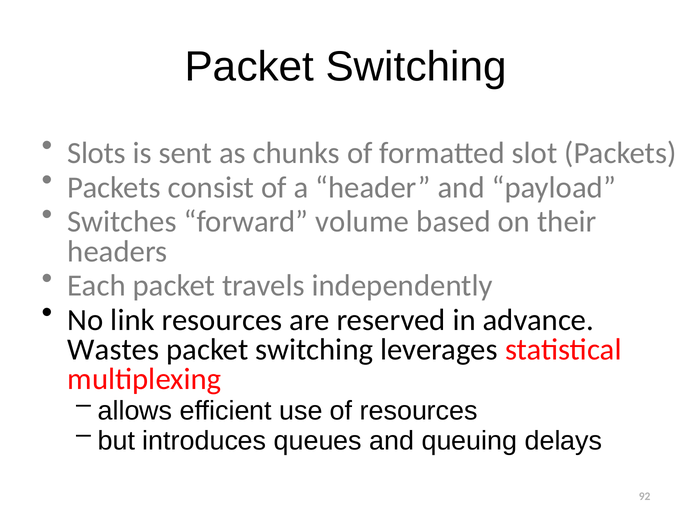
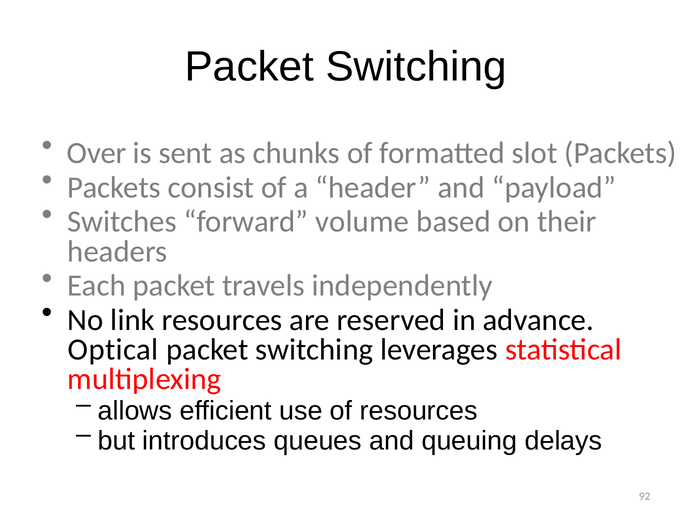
Slots: Slots -> Over (97, 153)
Wastes: Wastes -> Optical (113, 350)
